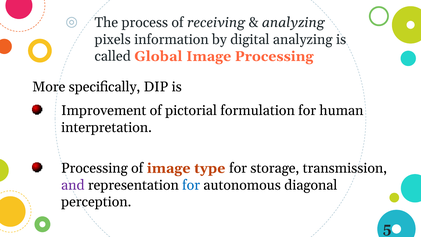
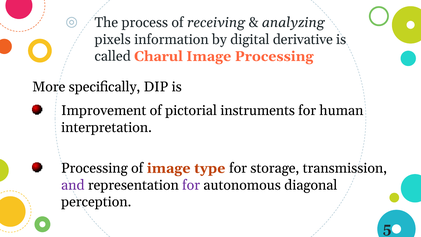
digital analyzing: analyzing -> derivative (303, 39)
Global: Global -> Charul (159, 56)
formulation: formulation -> instruments (258, 111)
for colour: blue -> purple (191, 185)
